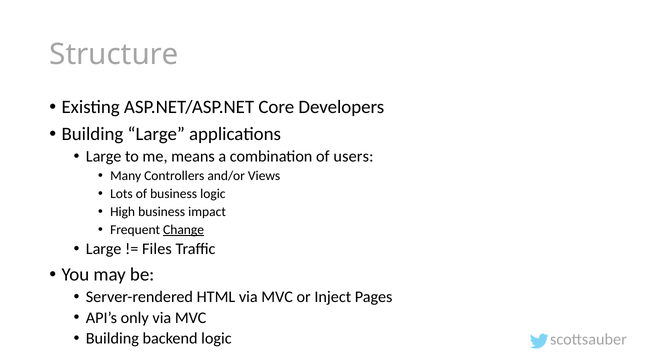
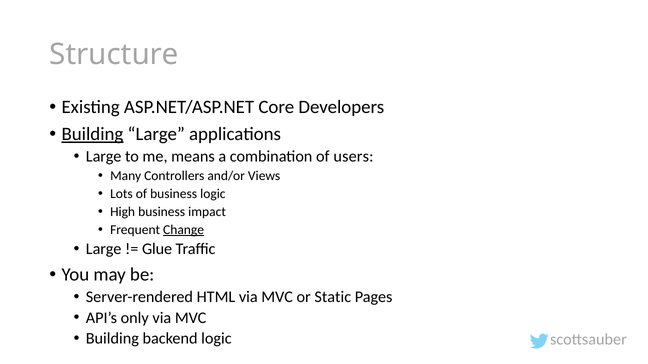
Building underline: none -> present (92, 134)
Files: Files -> Glue (157, 249)
Inject: Inject -> Static (333, 297)
